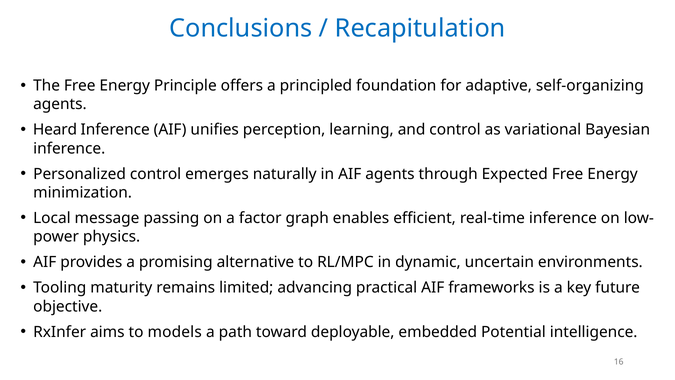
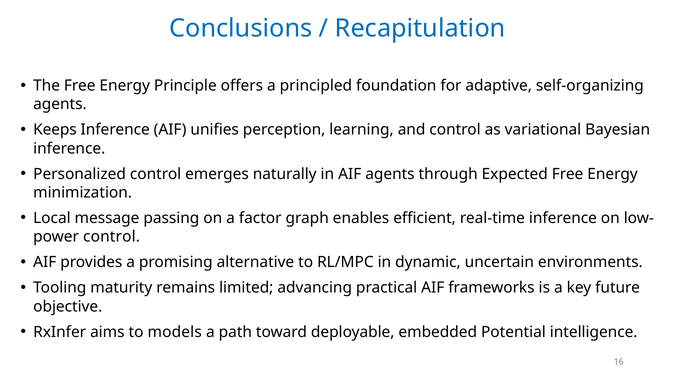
Heard: Heard -> Keeps (55, 130)
physics: physics -> control (112, 236)
